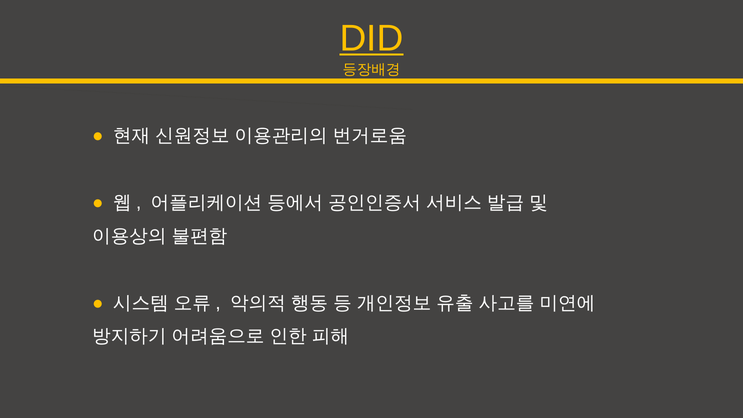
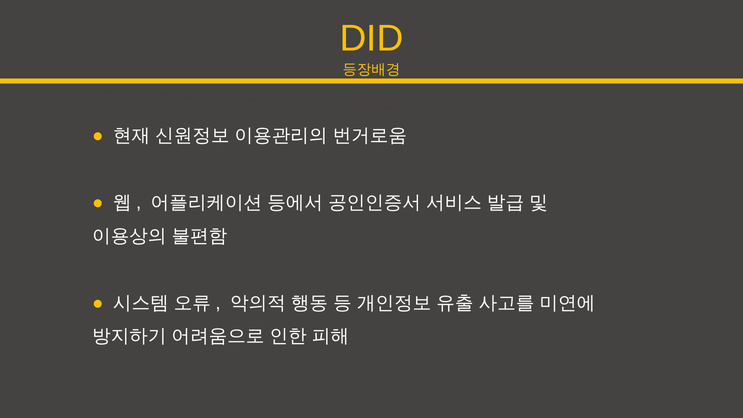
DID underline: present -> none (372, 38)
